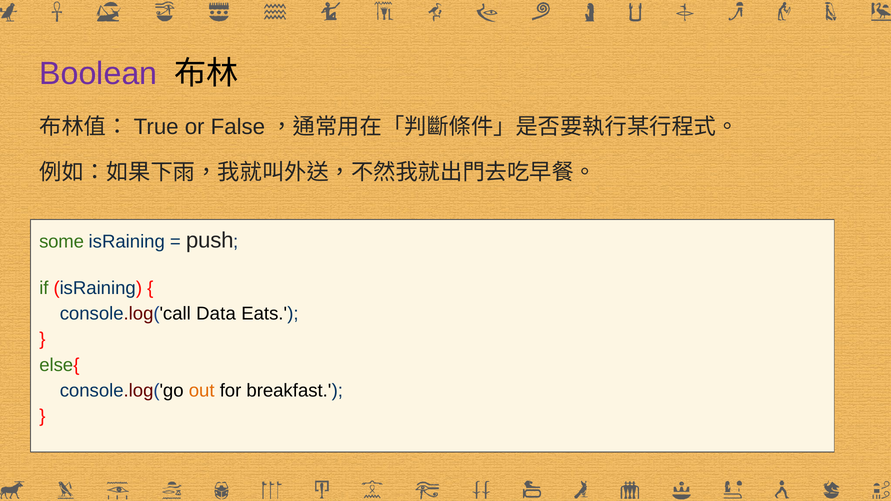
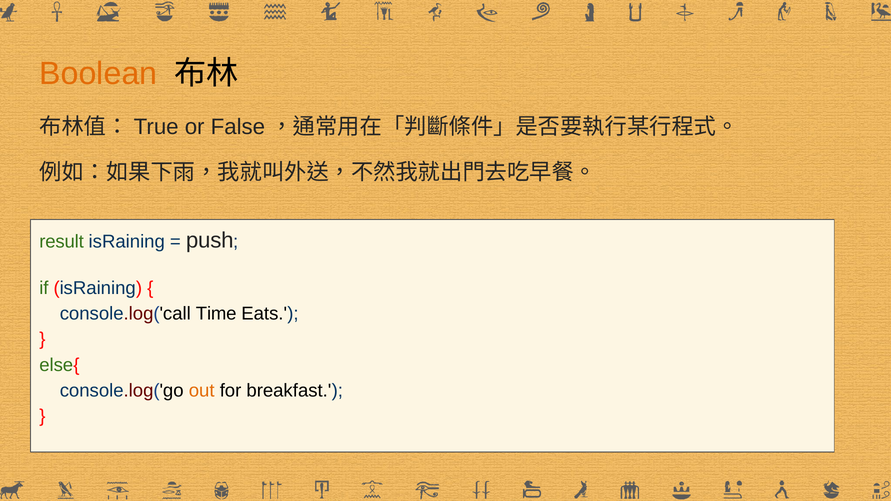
Boolean colour: purple -> orange (98, 74)
some: some -> result (62, 241)
Data: Data -> Time (216, 314)
